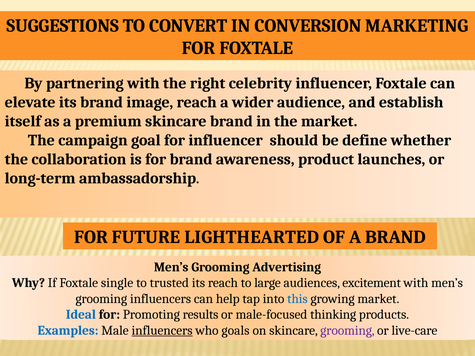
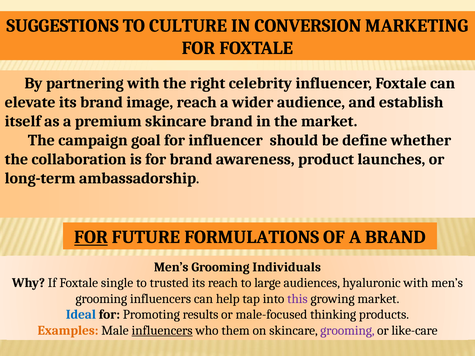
CONVERT: CONVERT -> CULTURE (188, 26)
FOR underline: none -> present (91, 237)
LIGHTHEARTED: LIGHTHEARTED -> FORMULATIONS (252, 237)
Advertising: Advertising -> Individuals (287, 267)
excitement: excitement -> hyaluronic (372, 283)
this colour: blue -> purple (297, 299)
Examples colour: blue -> orange (68, 331)
goals: goals -> them (236, 331)
live-care: live-care -> like-care (414, 331)
